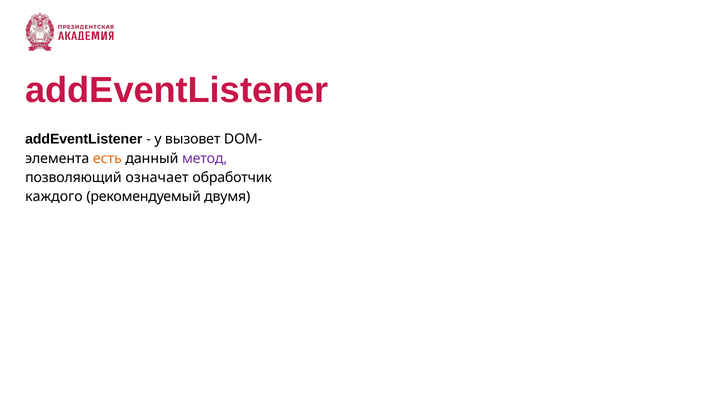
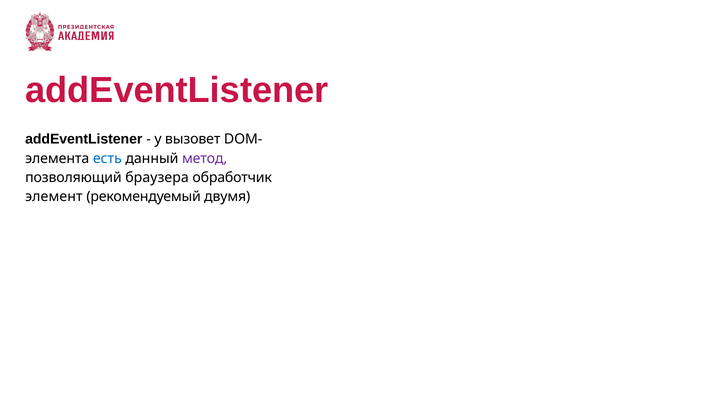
есть colour: orange -> blue (107, 158)
означает: означает -> браузера (157, 177)
каждого: каждого -> элемент (54, 197)
